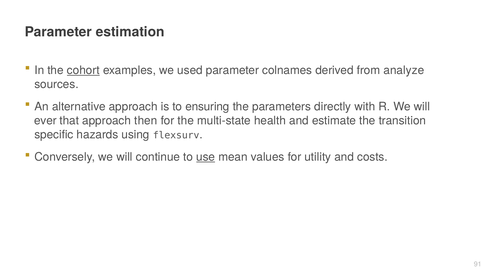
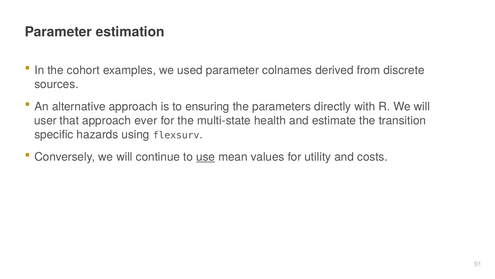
cohort underline: present -> none (83, 70)
analyze: analyze -> discrete (404, 70)
ever: ever -> user (45, 120)
then: then -> ever (146, 120)
